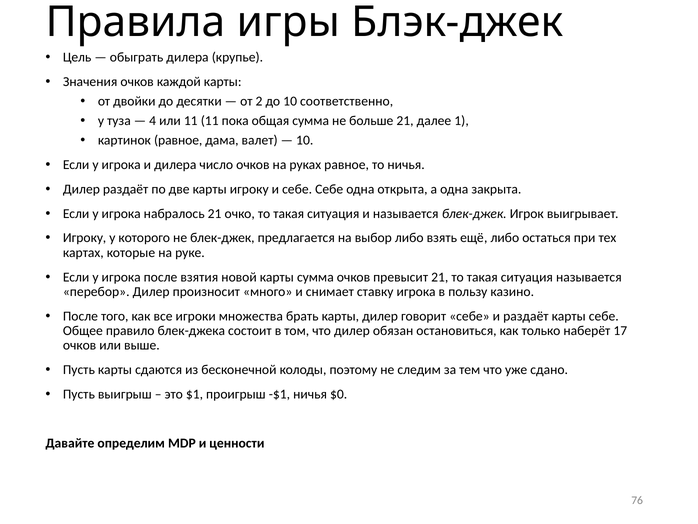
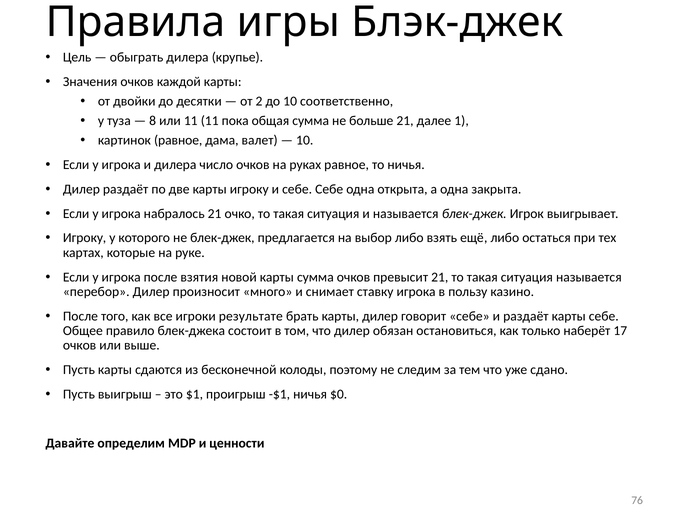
4: 4 -> 8 (153, 121)
множества: множества -> результате (251, 316)
